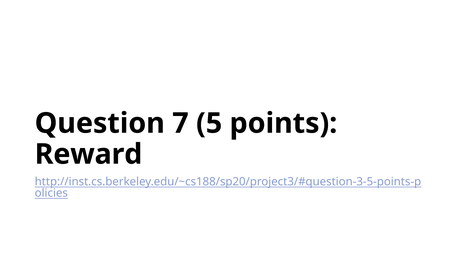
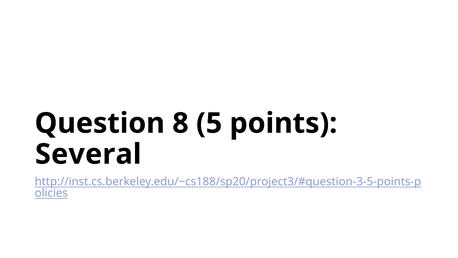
7: 7 -> 8 (180, 123)
Reward: Reward -> Several (88, 154)
